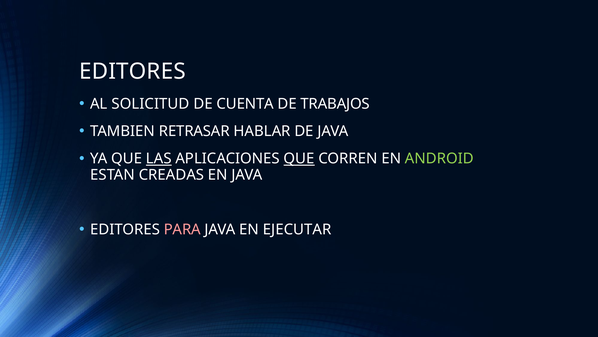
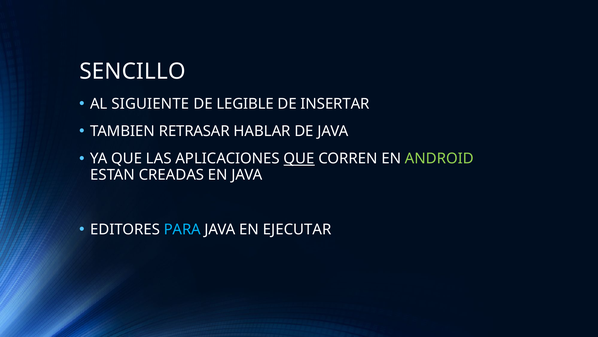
EDITORES: EDITORES -> SENCILLO (132, 71)
SOLICITUD: SOLICITUD -> SIGUIENTE (150, 104)
CUENTA: CUENTA -> LEGIBLE (245, 104)
TRABAJOS: TRABAJOS -> INSERTAR (335, 104)
LAS underline: present -> none (159, 158)
PARA colour: pink -> light blue (182, 229)
